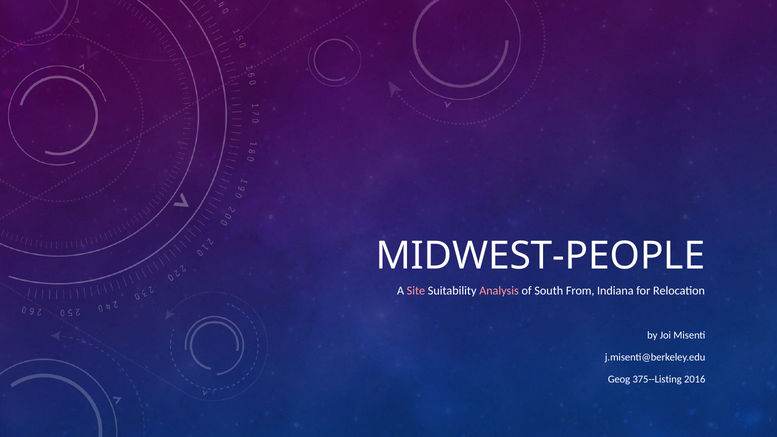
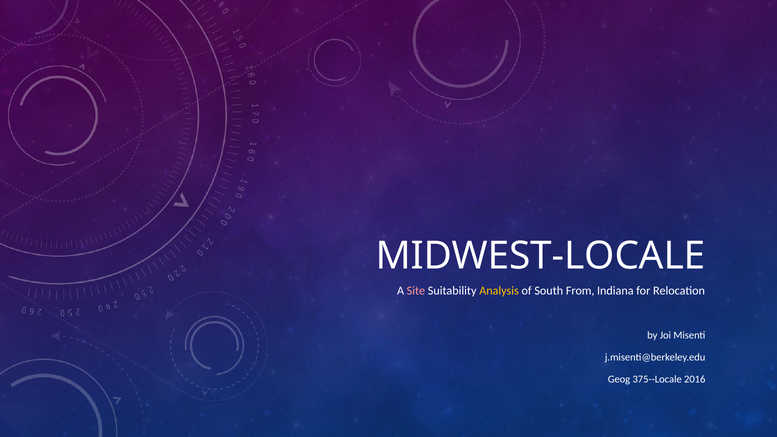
MIDWEST-PEOPLE: MIDWEST-PEOPLE -> MIDWEST-LOCALE (540, 256)
Analysis colour: pink -> yellow (499, 291)
375--Listing: 375--Listing -> 375--Locale (657, 379)
